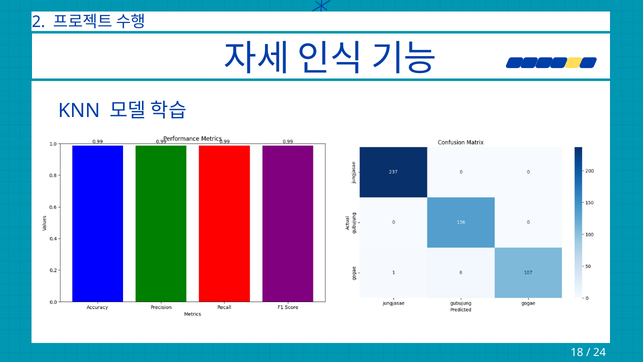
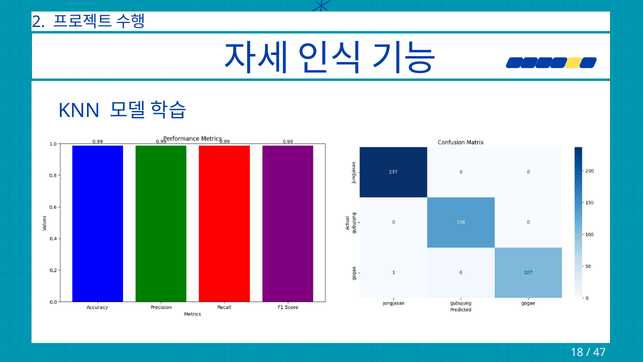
24: 24 -> 47 (600, 352)
